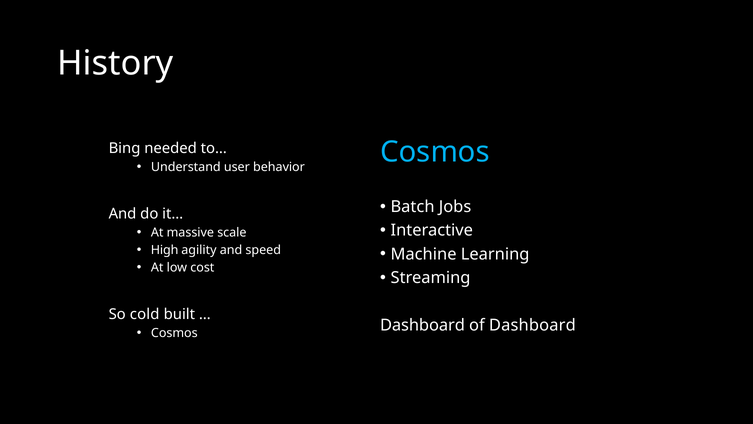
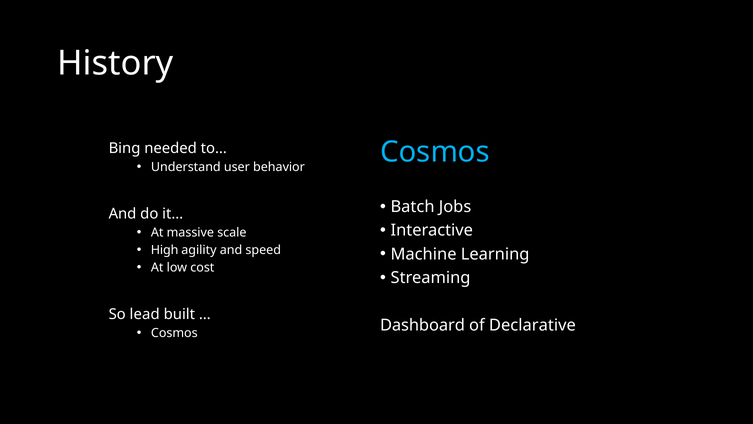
cold: cold -> lead (145, 314)
of Dashboard: Dashboard -> Declarative (532, 325)
